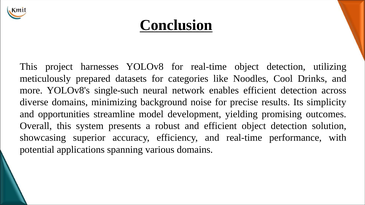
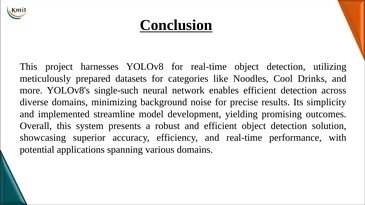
opportunities: opportunities -> implemented (64, 114)
